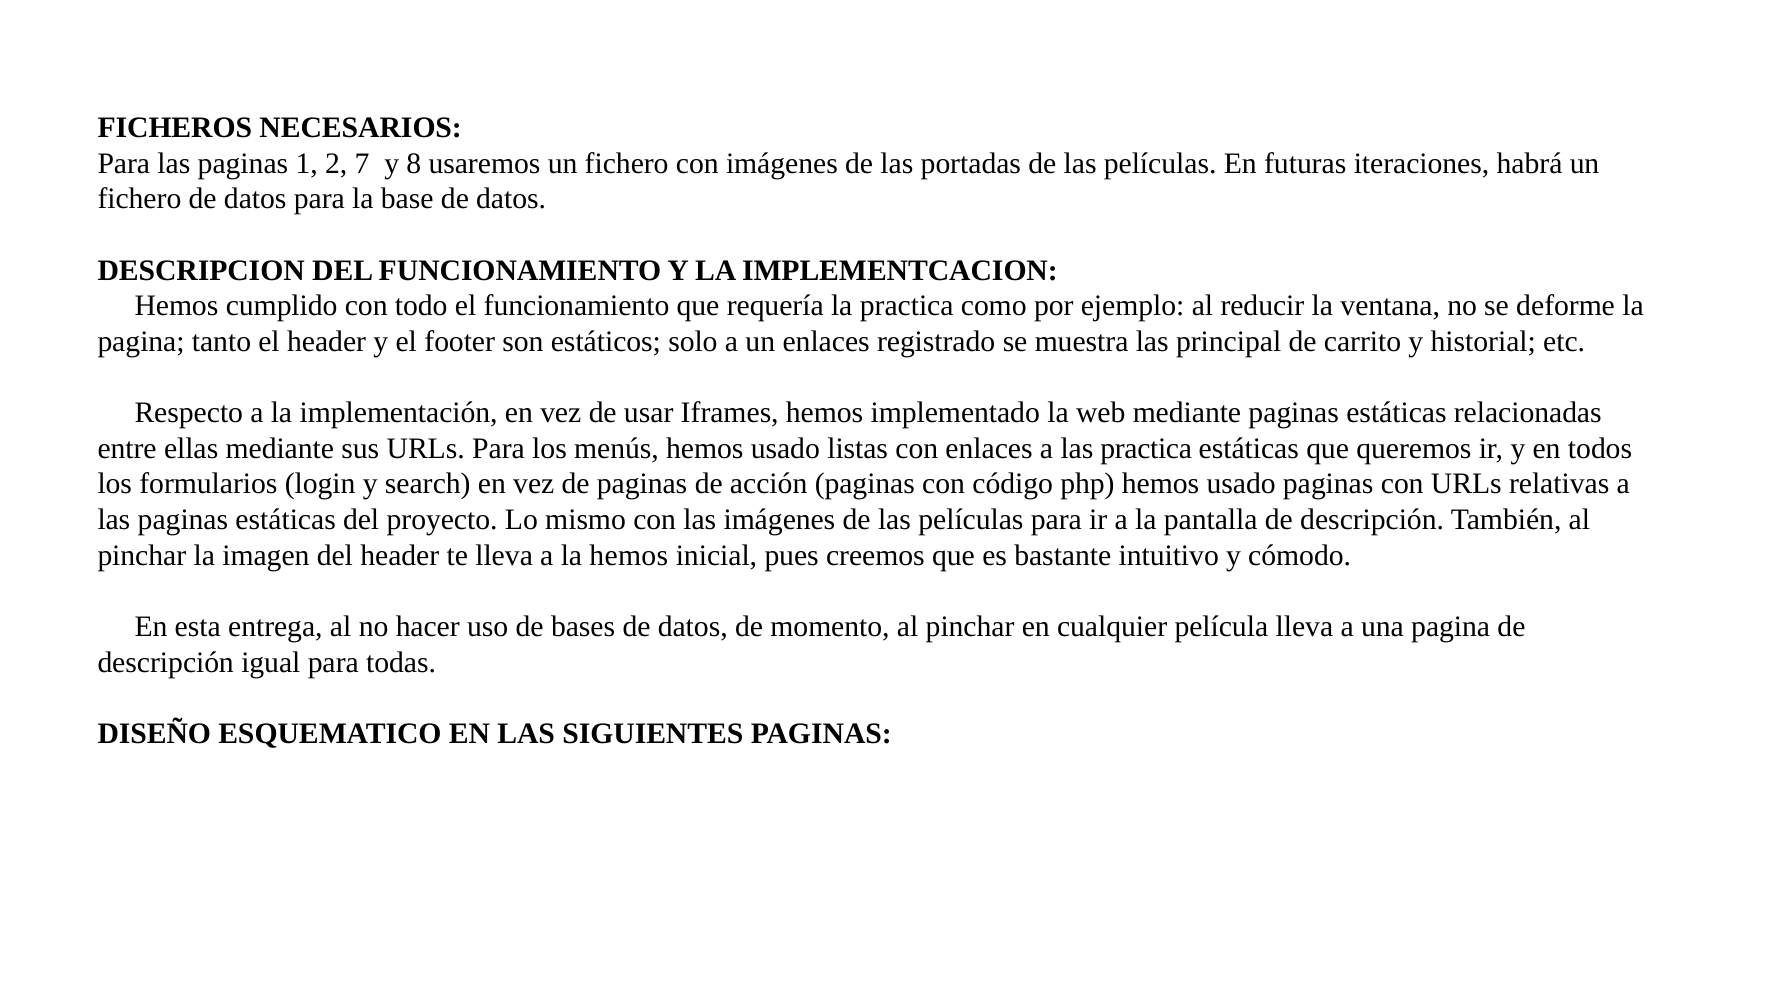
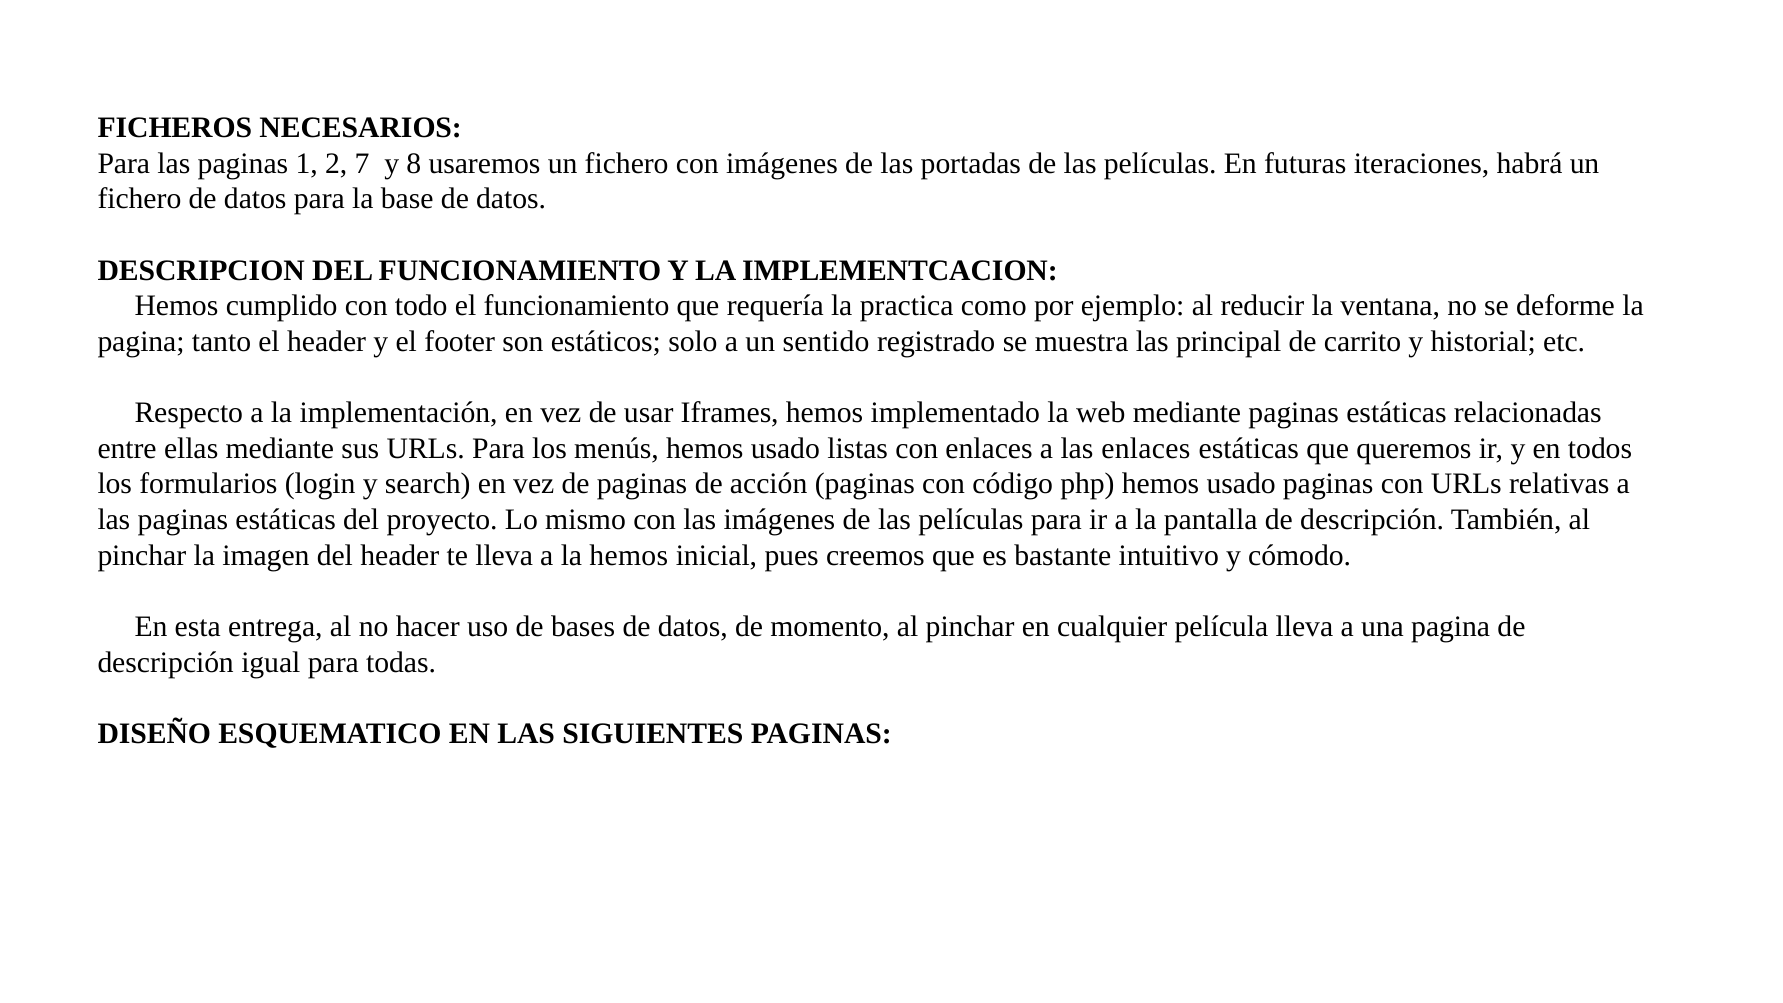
un enlaces: enlaces -> sentido (826, 342)
las practica: practica -> enlaces (1146, 448)
